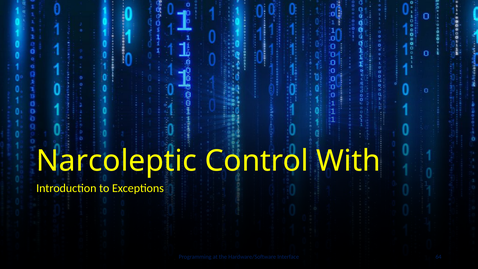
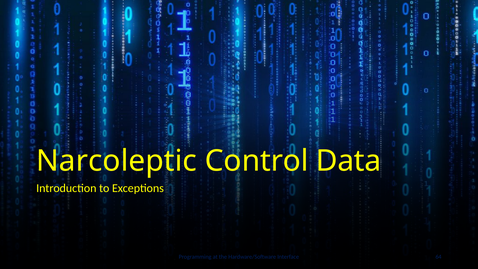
With: With -> Data (348, 161)
